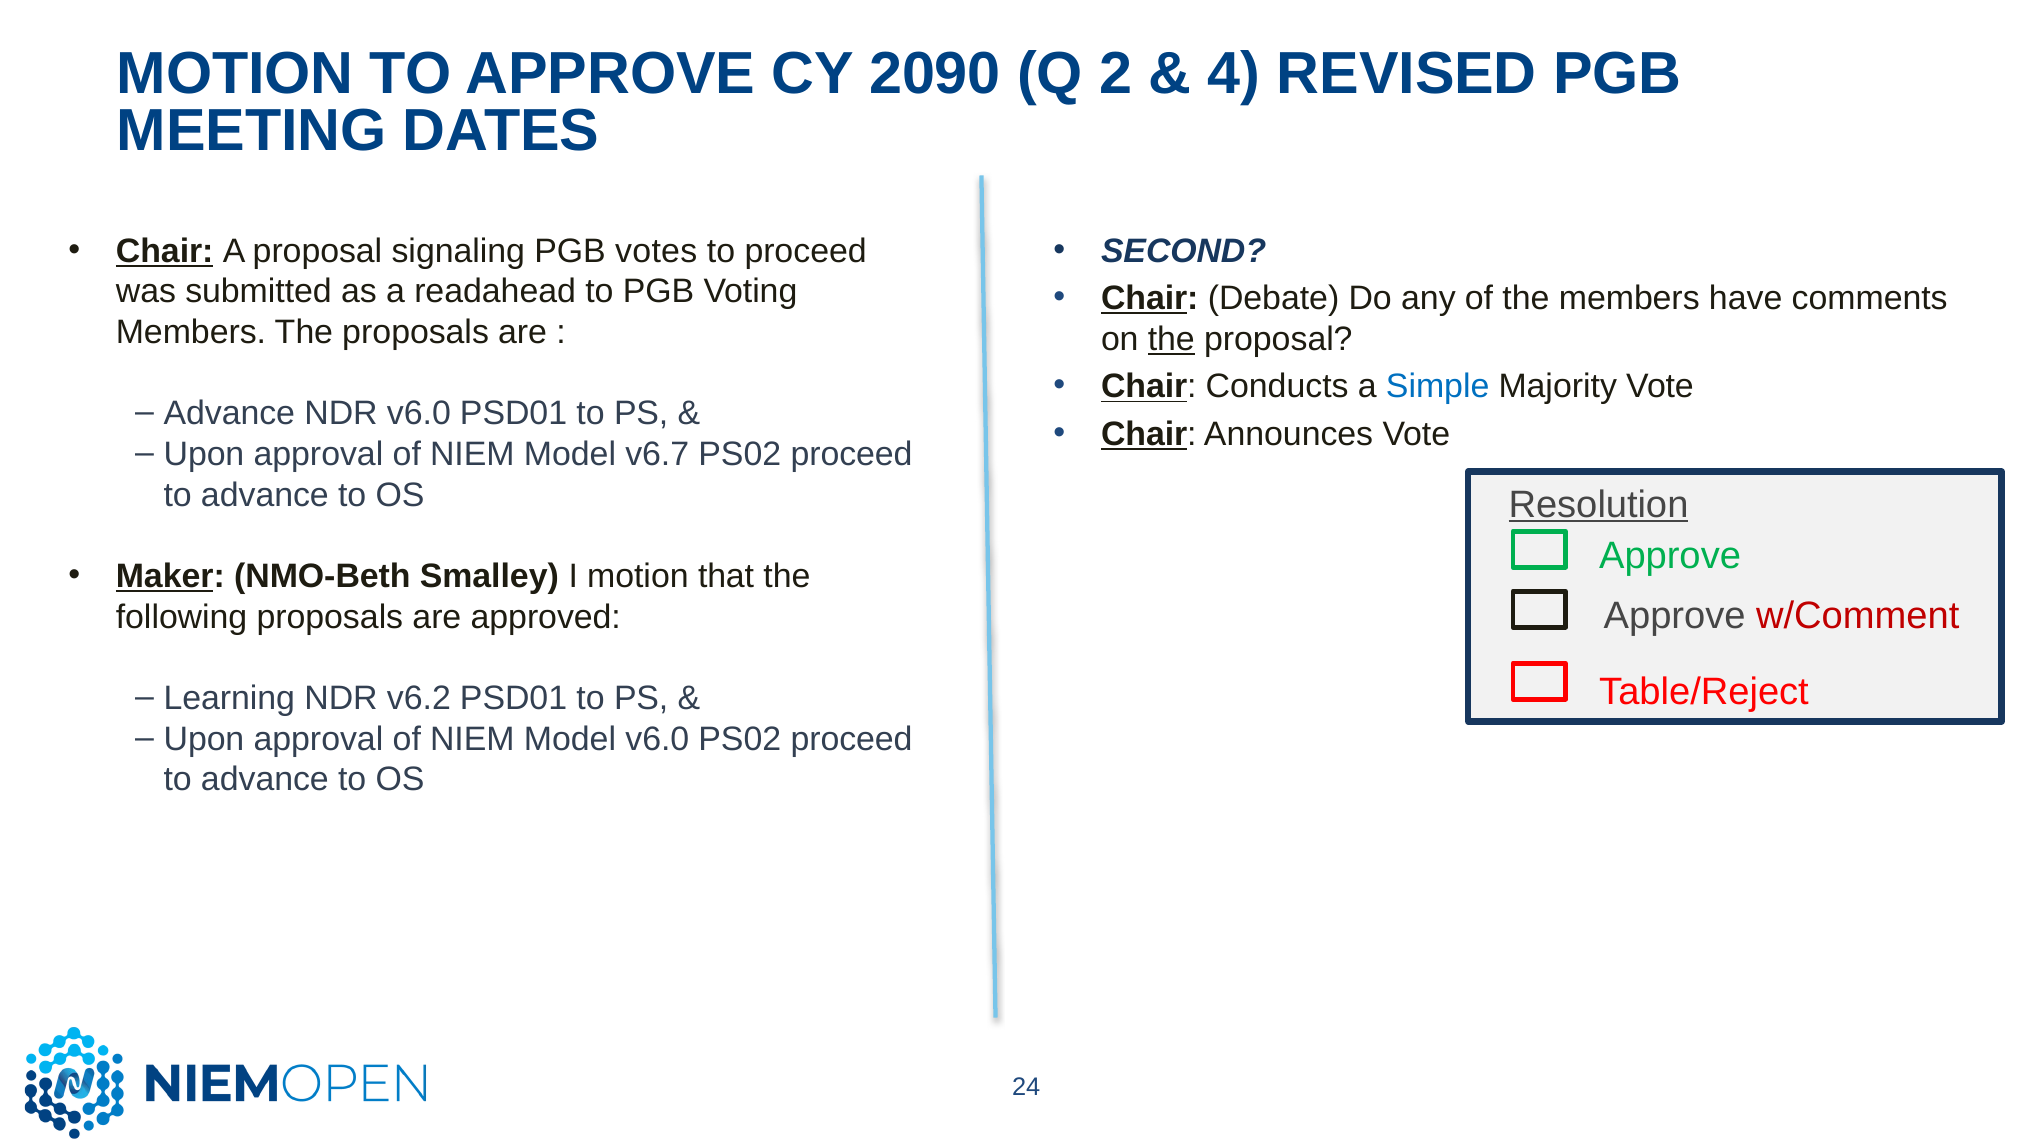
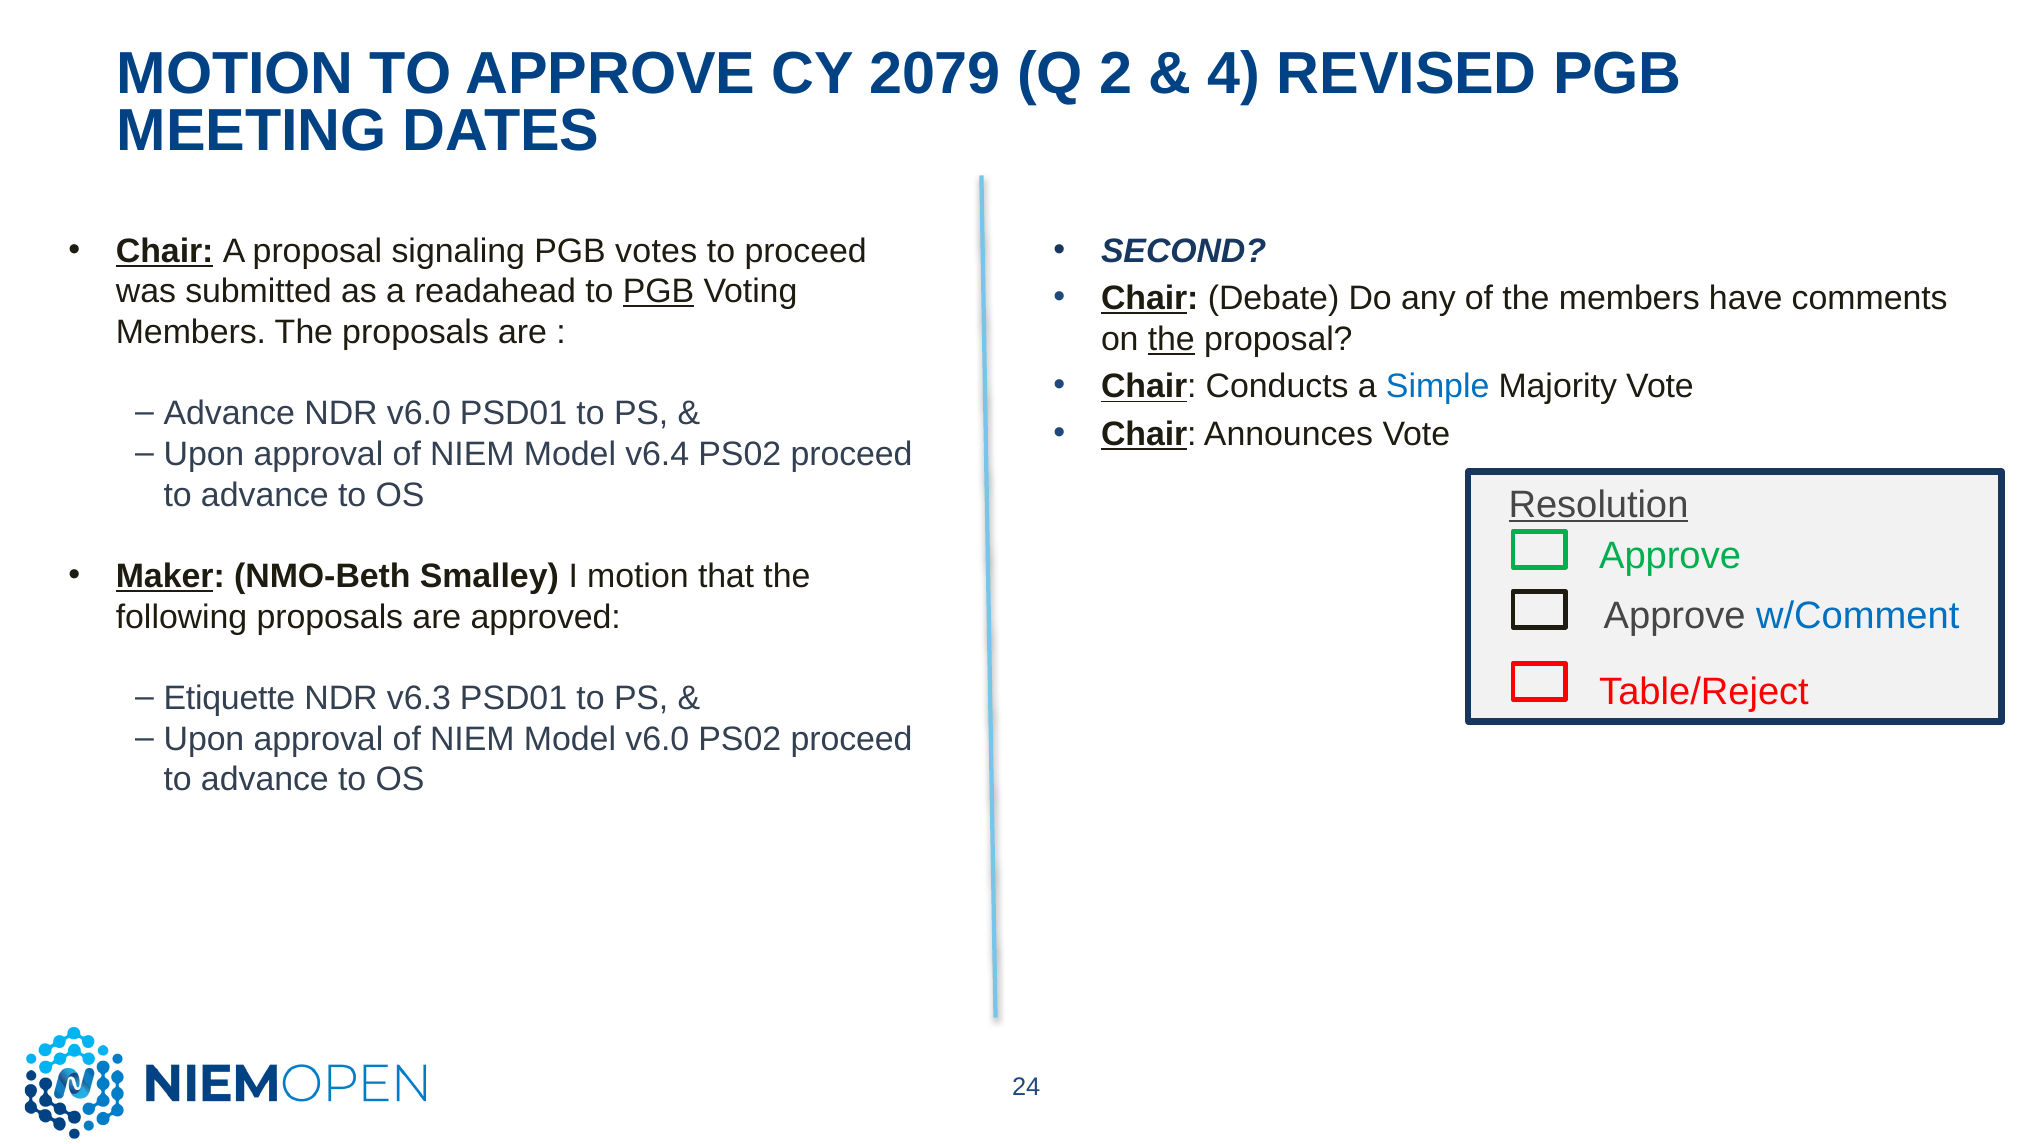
2090: 2090 -> 2079 (935, 74)
PGB underline: none -> present (659, 292)
v6.7: v6.7 -> v6.4 (657, 454)
w/Comment colour: red -> blue (1858, 616)
Learning: Learning -> Etiquette (229, 698)
v6.2: v6.2 -> v6.3 (419, 698)
